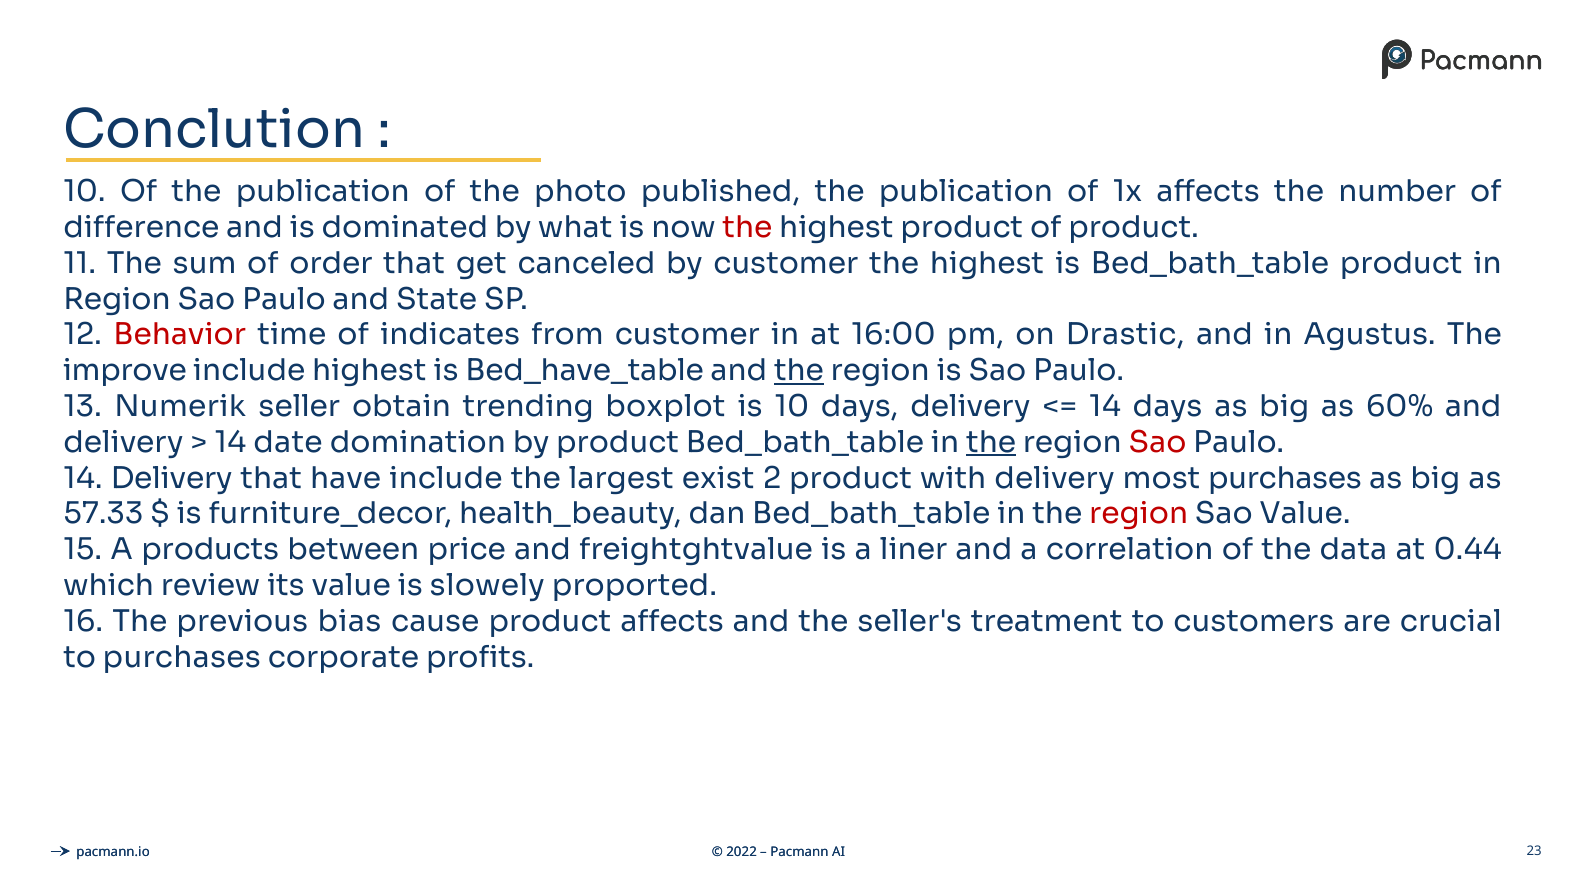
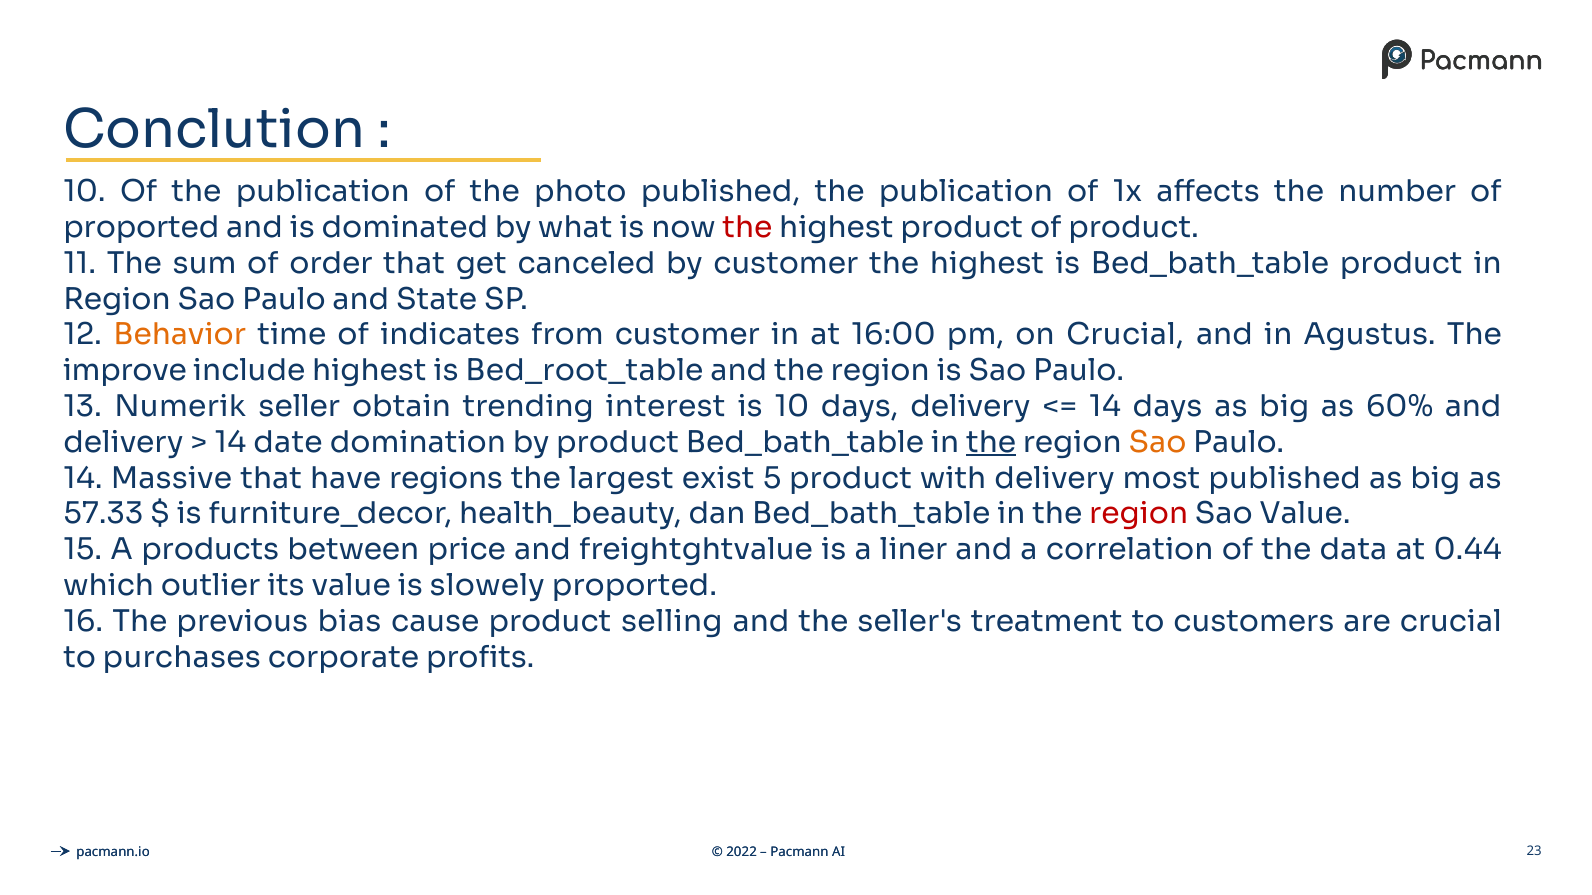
difference: difference -> proported (141, 228)
Behavior colour: red -> orange (180, 335)
on Drastic: Drastic -> Crucial (1125, 335)
Bed_have_table: Bed_have_table -> Bed_root_table (584, 371)
the underline: present -> none (799, 371)
boxplot: boxplot -> interest (666, 407)
Sao colour: red -> orange (1157, 443)
14 Delivery: Delivery -> Massive (172, 479)
have include: include -> regions (446, 479)
2: 2 -> 5 (772, 479)
most purchases: purchases -> published (1285, 479)
review: review -> outlier (211, 586)
product affects: affects -> selling (672, 622)
